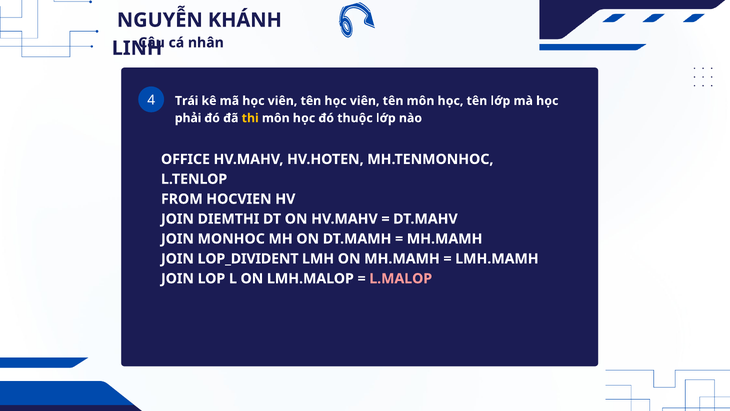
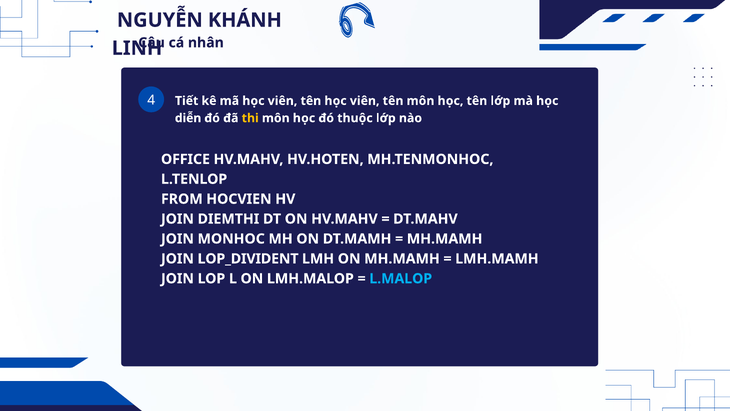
Trái: Trái -> Tiết (187, 101)
phải: phải -> diễn (188, 118)
L.MALOP colour: pink -> light blue (401, 278)
